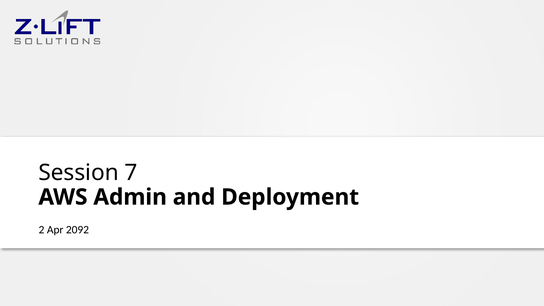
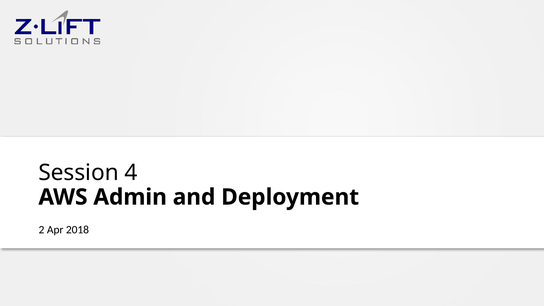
7: 7 -> 4 (131, 173)
2092: 2092 -> 2018 (77, 230)
